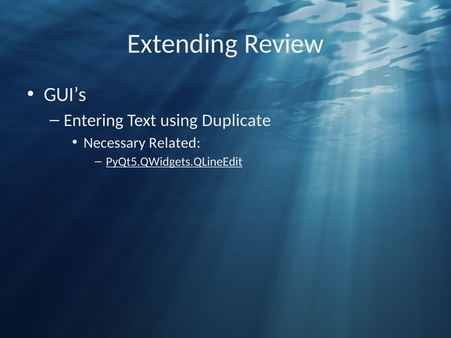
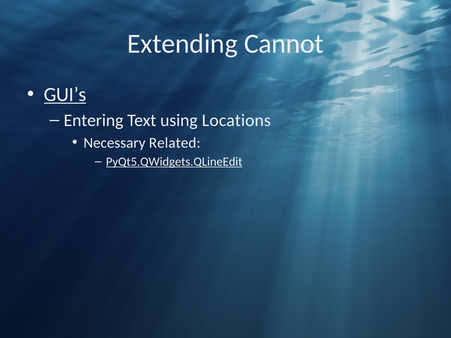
Review: Review -> Cannot (284, 44)
GUI’s underline: none -> present (65, 95)
Duplicate: Duplicate -> Locations (236, 120)
